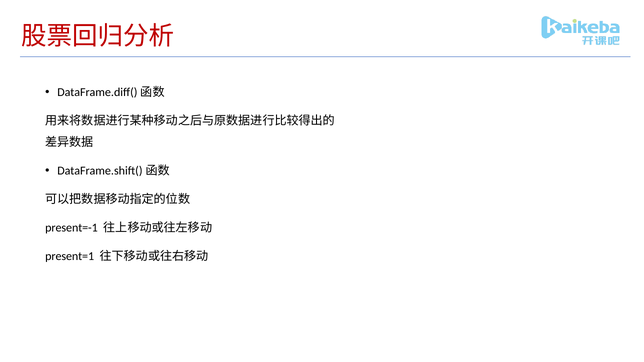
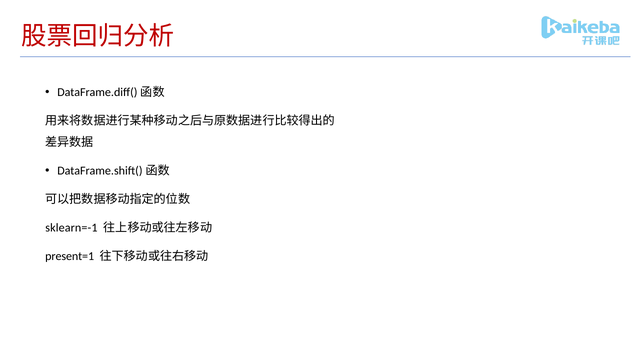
present=-1: present=-1 -> sklearn=-1 (71, 228)
